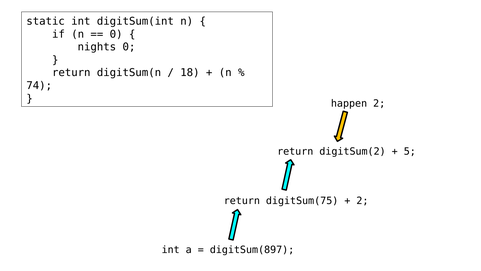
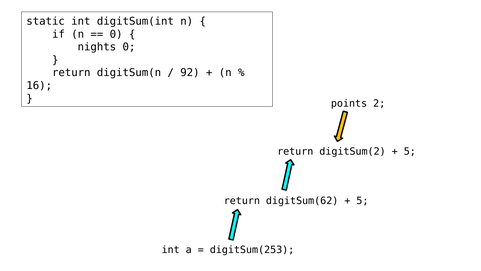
18: 18 -> 92 (190, 73)
74: 74 -> 16 (39, 85)
happen: happen -> points (349, 103)
digitSum(75: digitSum(75 -> digitSum(62 (302, 200)
2: 2 -> 5 (362, 200)
digitSum(897: digitSum(897 -> digitSum(253 (252, 250)
